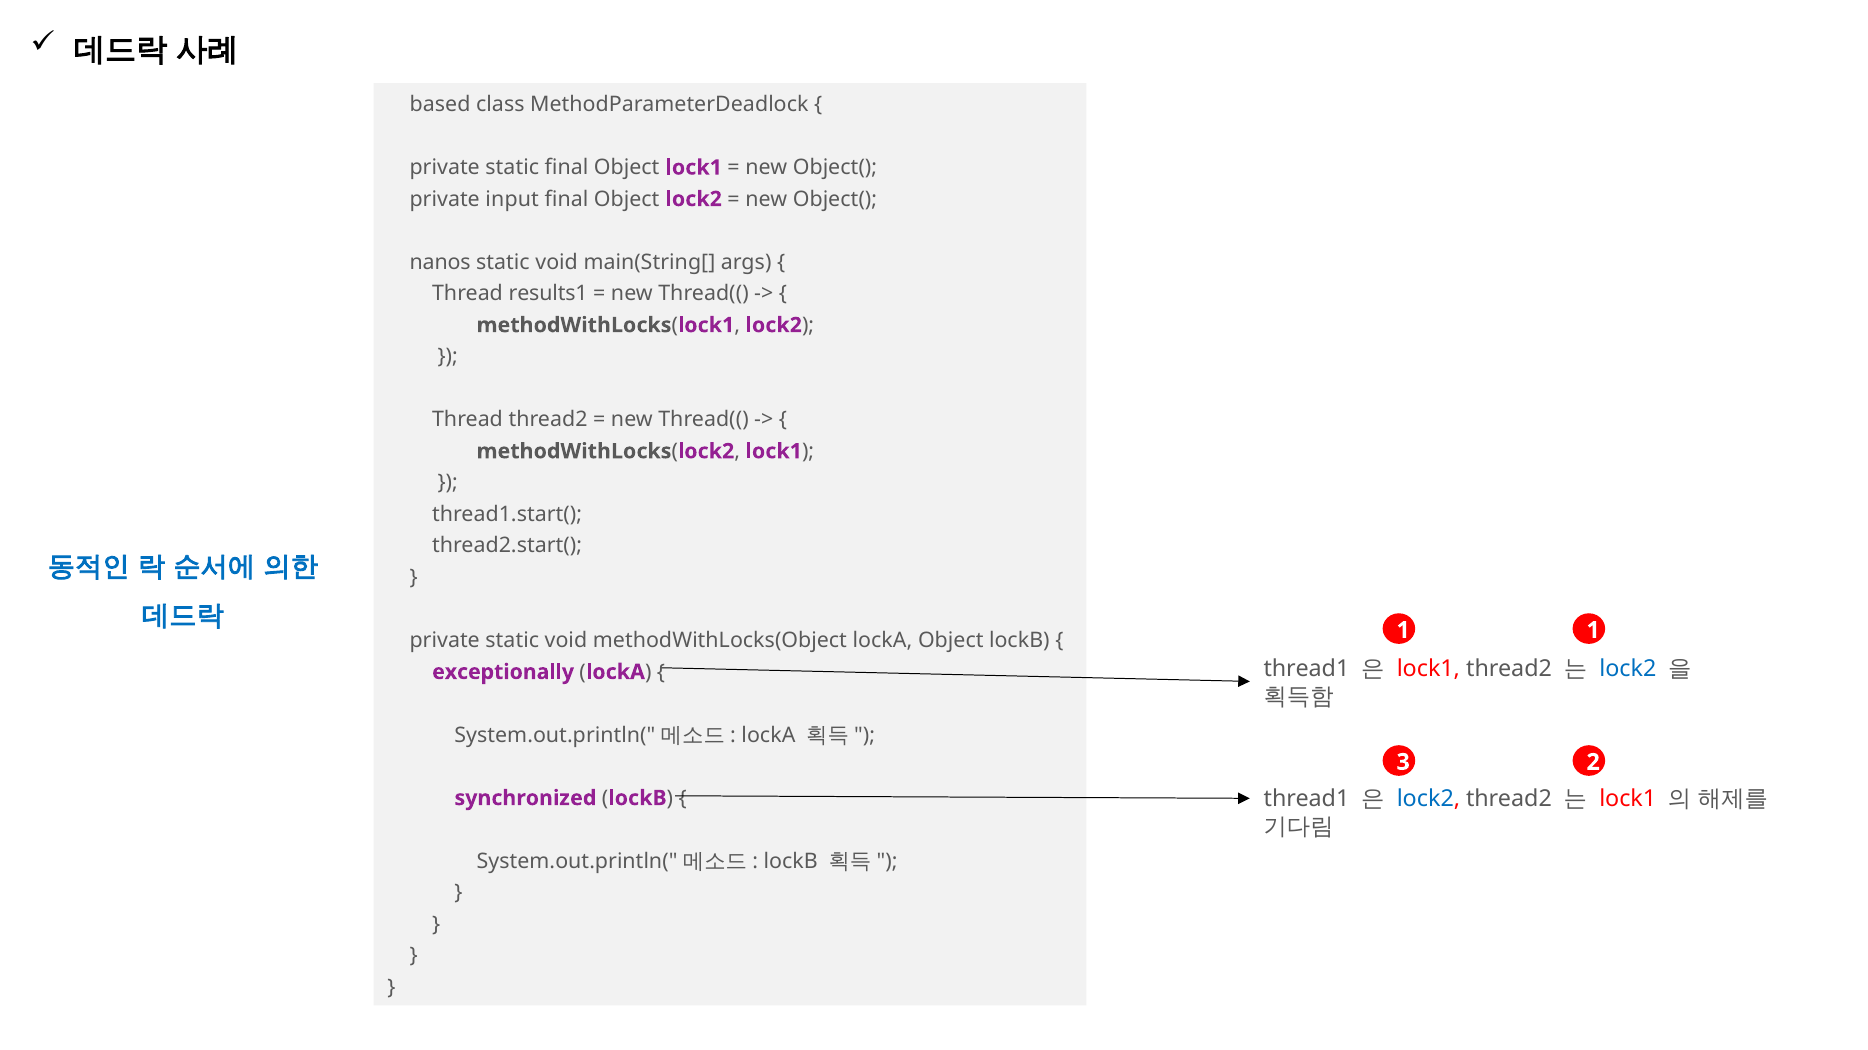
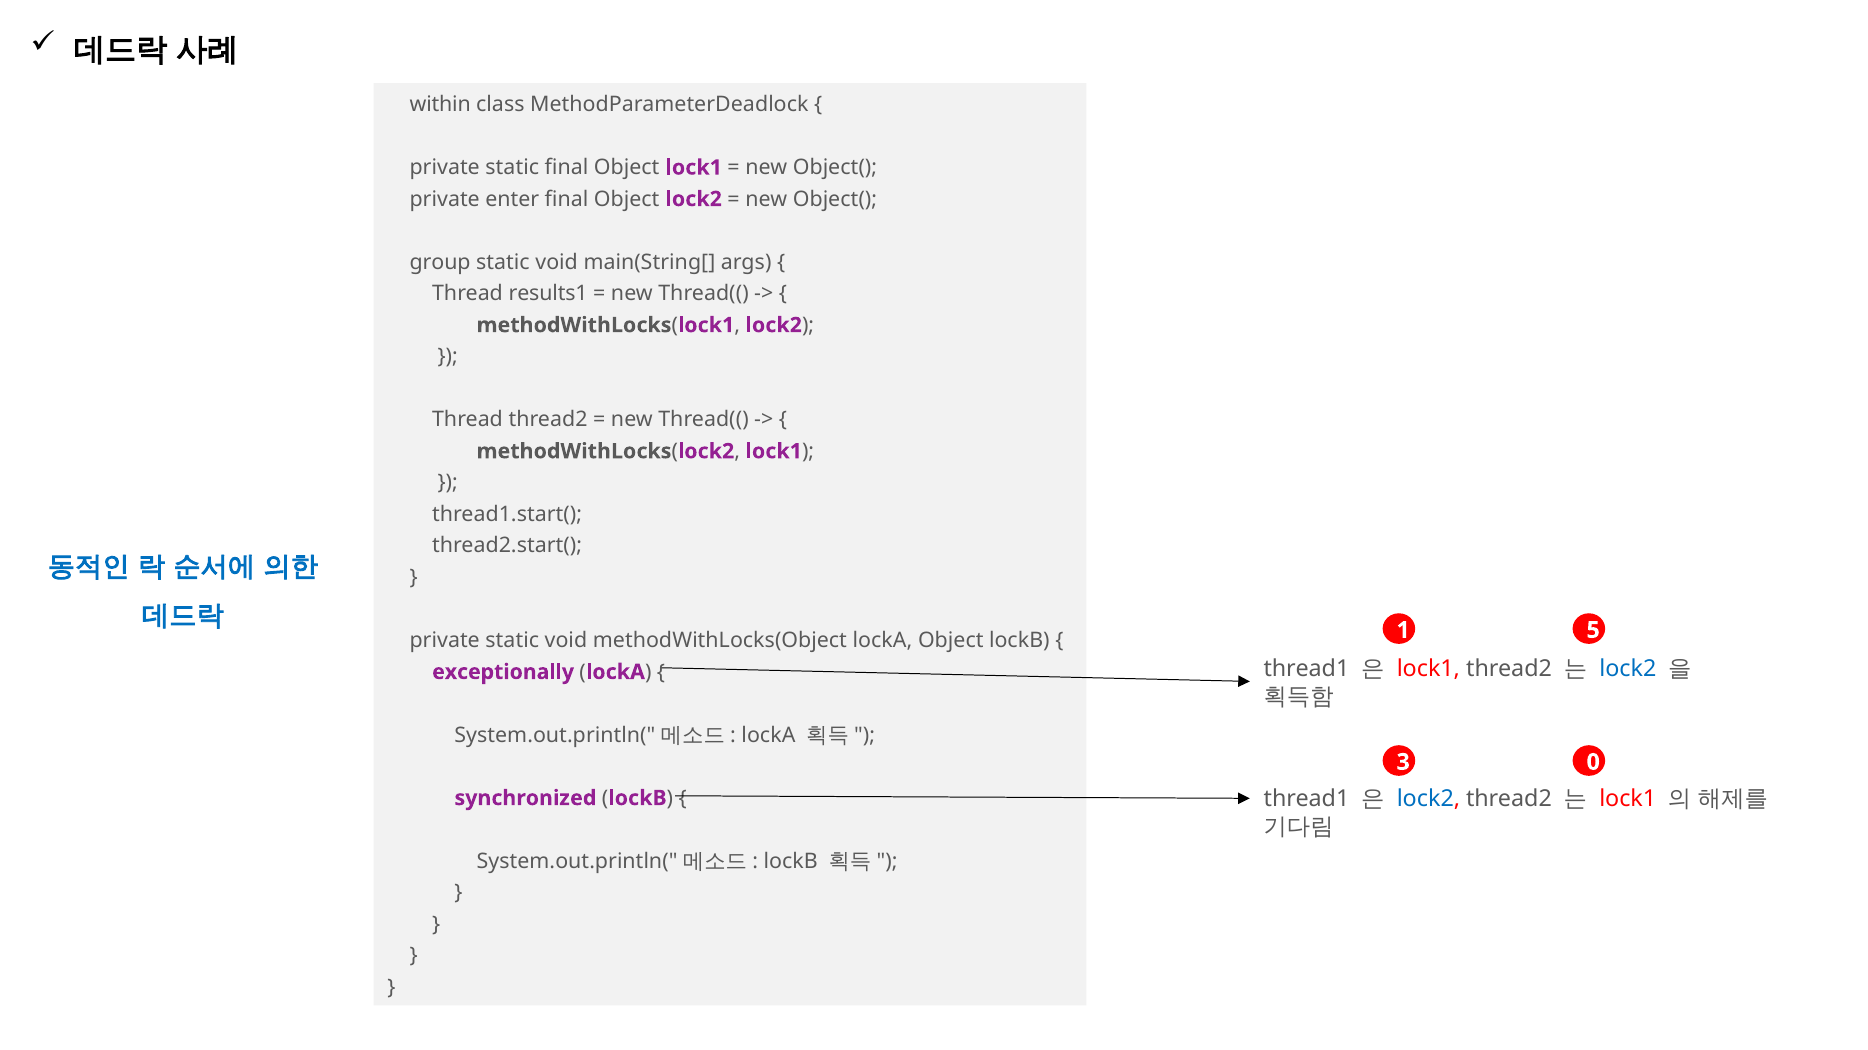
based: based -> within (440, 105)
input: input -> enter (512, 199)
nanos: nanos -> group (440, 262)
1 1: 1 -> 5 (1593, 631)
2: 2 -> 0 (1593, 763)
